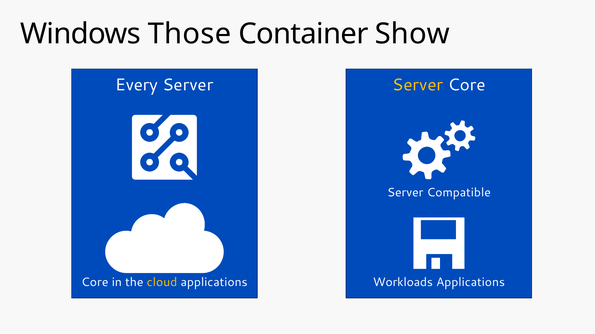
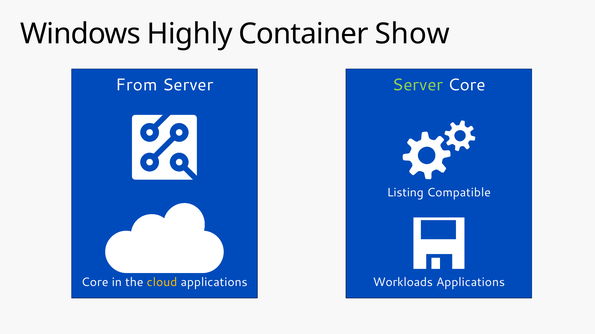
Windows Those: Those -> Highly (190, 34)
Every: Every -> From (136, 85)
Server colour: yellow -> light green (418, 85)
Server: Server -> Listing (405, 193)
